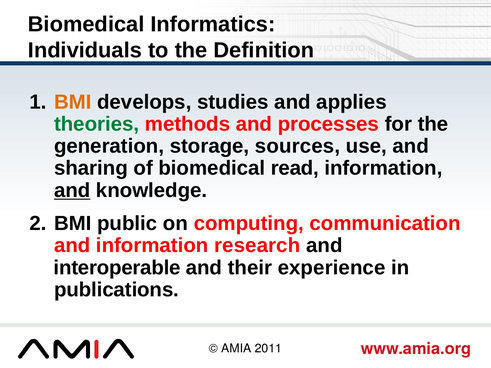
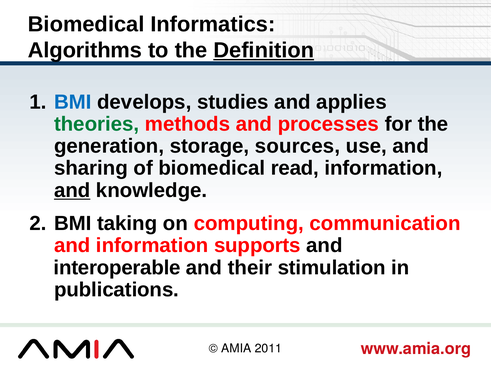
Individuals: Individuals -> Algorithms (85, 50)
Definition underline: none -> present (264, 50)
BMI colour: orange -> blue (73, 102)
public: public -> taking (127, 224)
research: research -> supports (257, 246)
experience: experience -> stimulation (332, 268)
